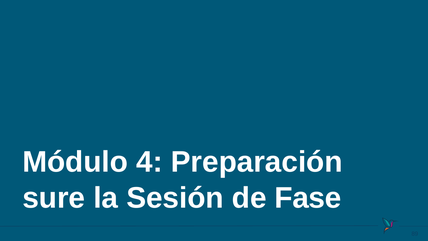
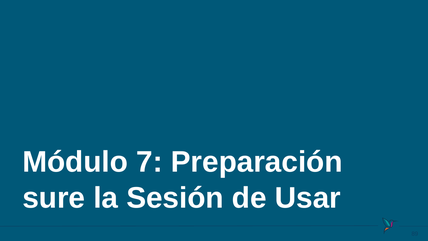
4: 4 -> 7 (149, 162)
Fase: Fase -> Usar (308, 198)
